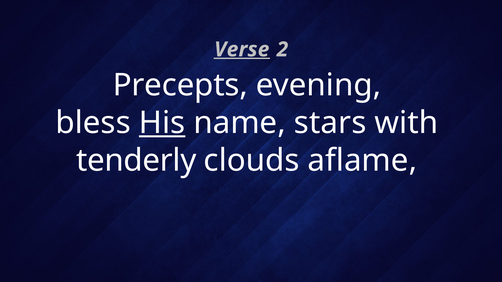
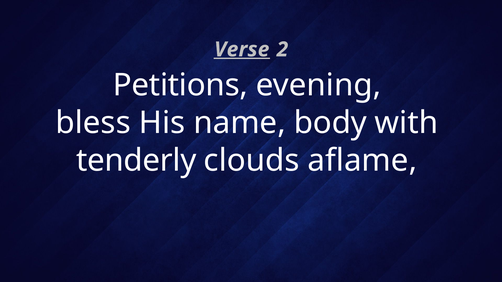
Precepts: Precepts -> Petitions (180, 85)
His underline: present -> none (162, 123)
stars: stars -> body (330, 123)
